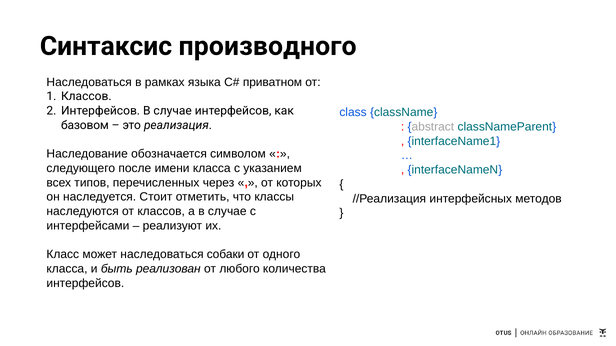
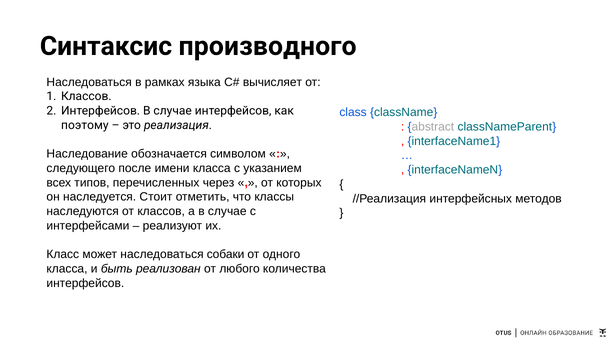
приватном: приватном -> вычисляет (272, 82)
базовом: базовом -> поэтому (85, 125)
